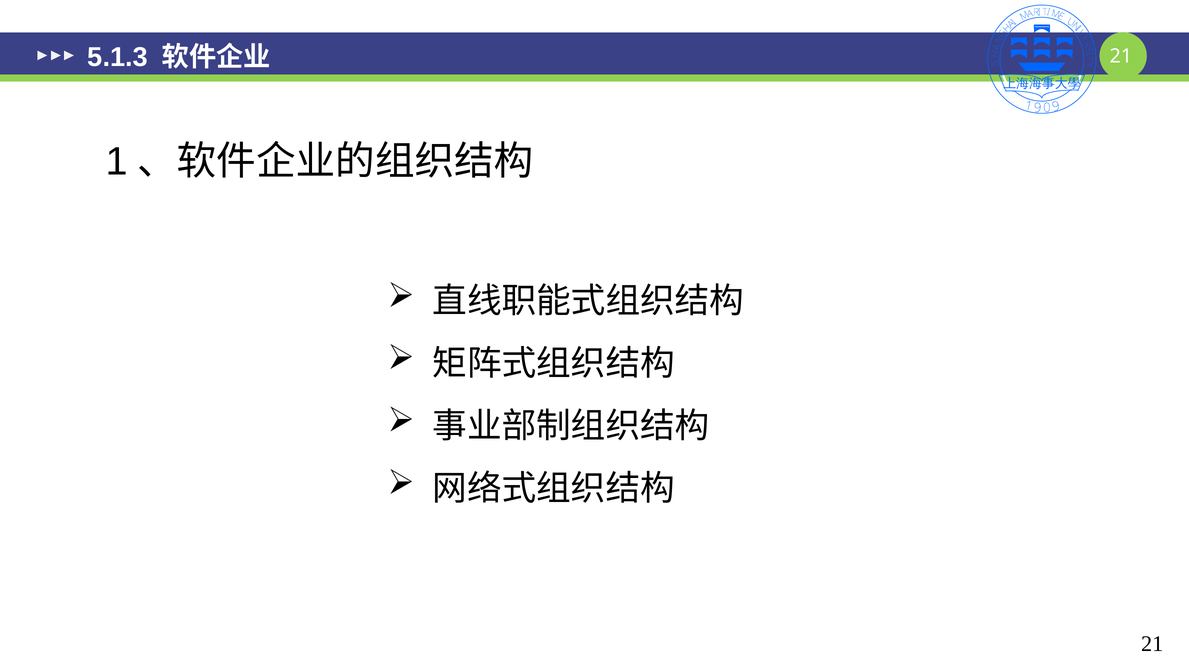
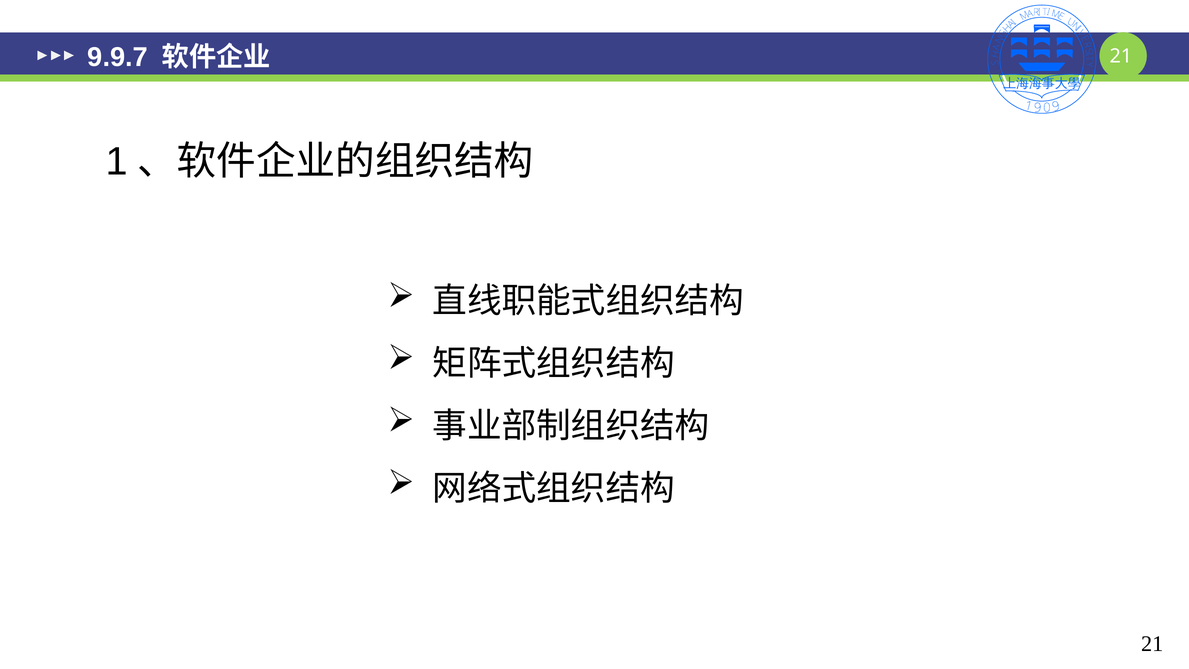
5.1.3: 5.1.3 -> 9.9.7 (118, 57)
